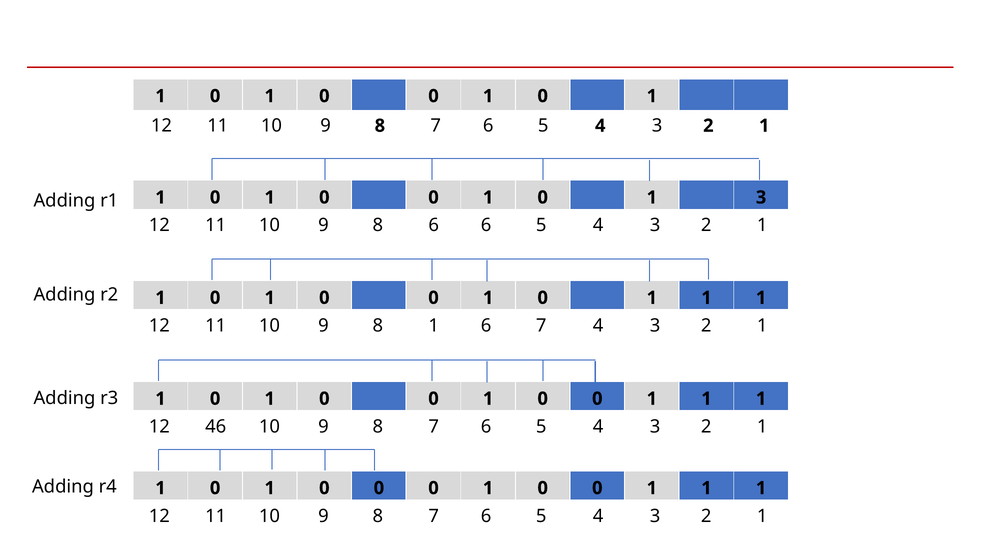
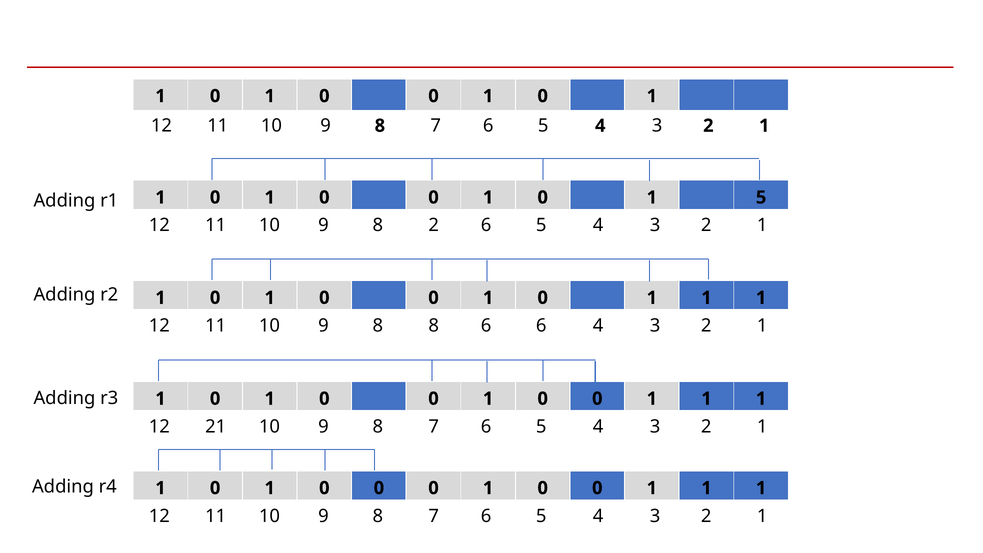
1 3: 3 -> 5 (761, 197)
9 6: 6 -> 2 (434, 225)
9 1: 1 -> 8 (434, 326)
6 7: 7 -> 6 (541, 326)
46: 46 -> 21 (216, 427)
